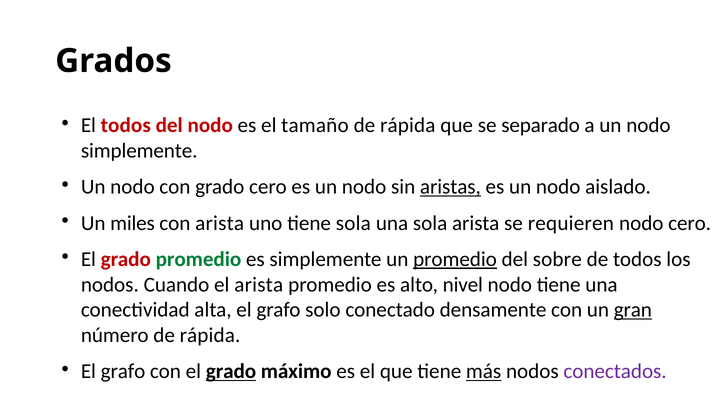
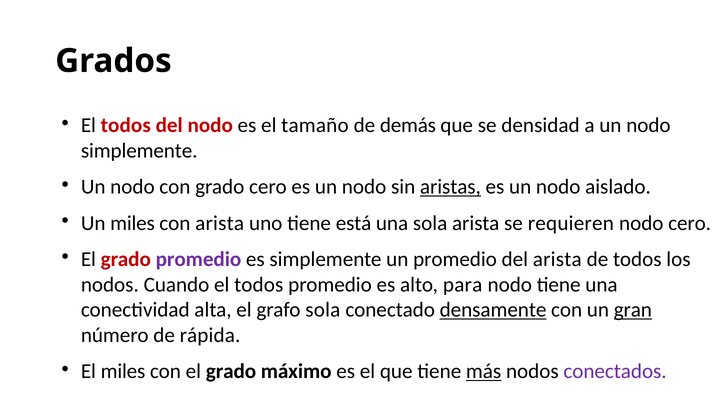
rápida: rápida -> demás (408, 125)
separado: separado -> densidad (541, 125)
tiene sola: sola -> está (354, 223)
promedio colour: green -> purple (198, 259)
promedio underline: present -> none (455, 259)
del sobre: sobre -> arista (557, 259)
Cuando el arista: arista -> todos (259, 284)
nivel: nivel -> para (463, 284)
grafo solo: solo -> sola (323, 310)
densamente underline: none -> present (493, 310)
grafo: grafo -> miles (123, 371)
grado underline: present -> none (231, 371)
